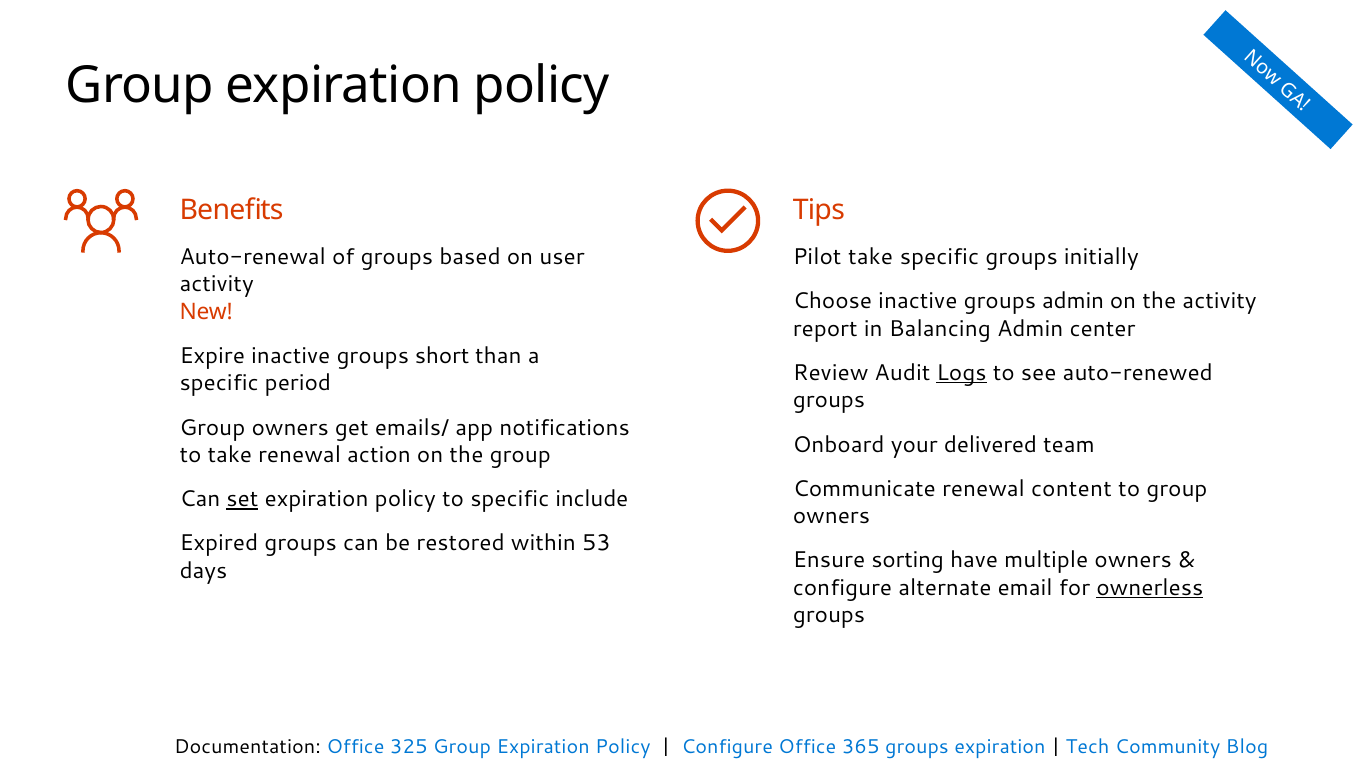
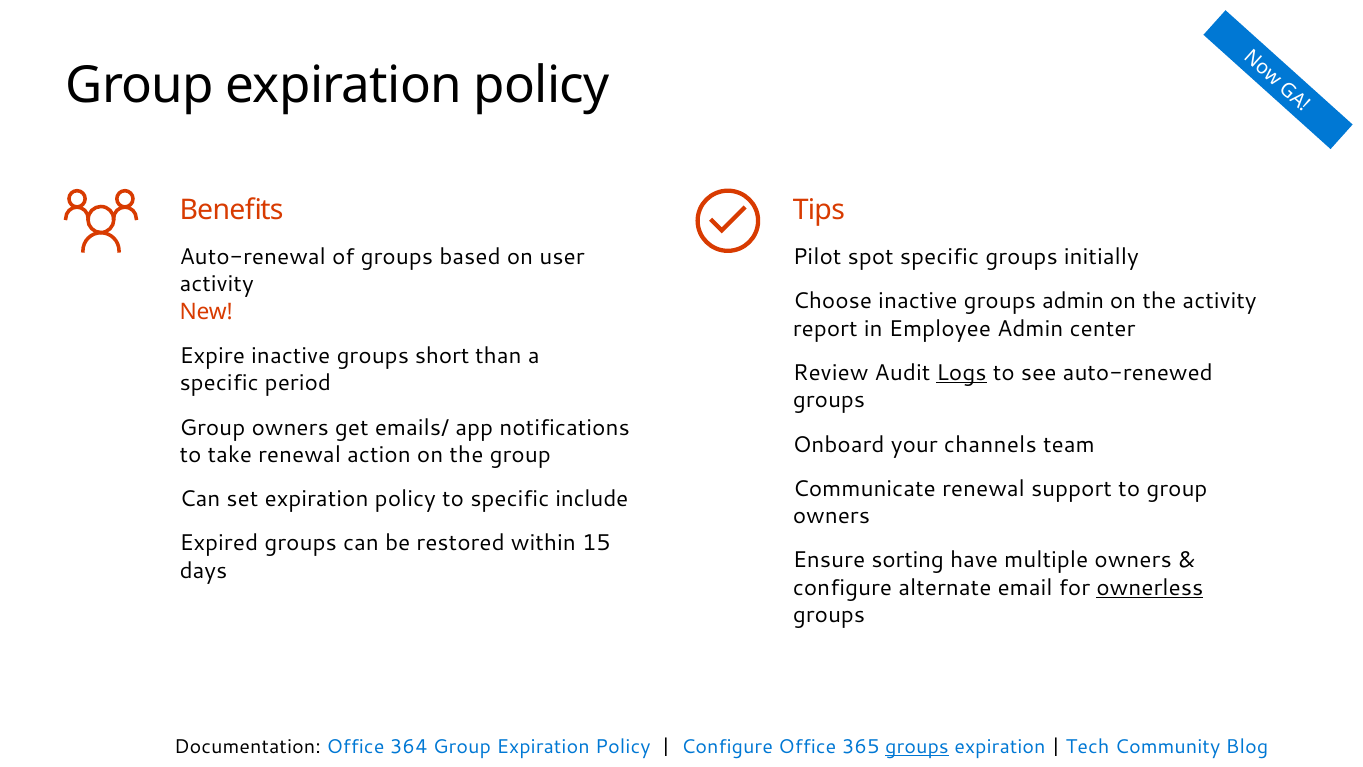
Pilot take: take -> spot (871, 257)
Balancing: Balancing -> Employee (940, 329)
delivered: delivered -> channels (990, 444)
content: content -> support (1072, 489)
set underline: present -> none (242, 499)
53: 53 -> 15 (596, 543)
325: 325 -> 364 (409, 747)
groups underline: none -> present (917, 747)
